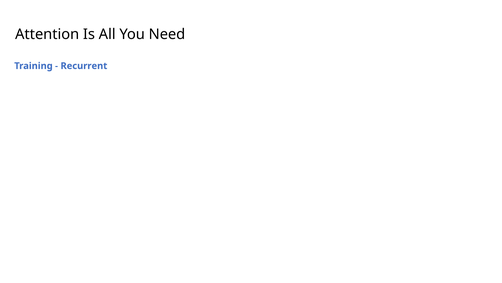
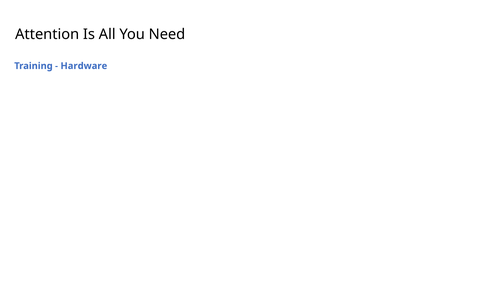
Recurrent: Recurrent -> Hardware (84, 66)
